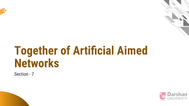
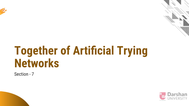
Aimed: Aimed -> Trying (132, 51)
